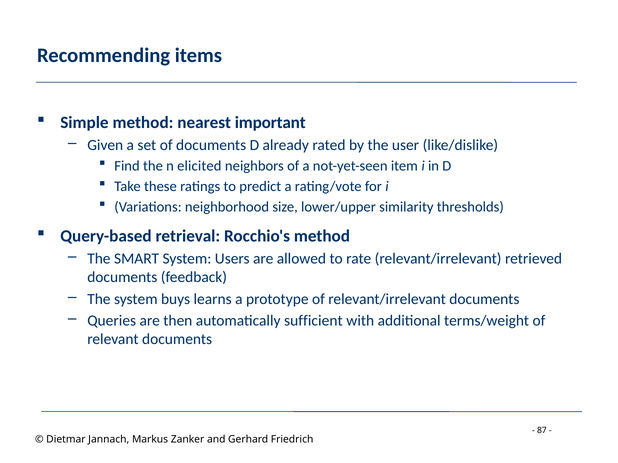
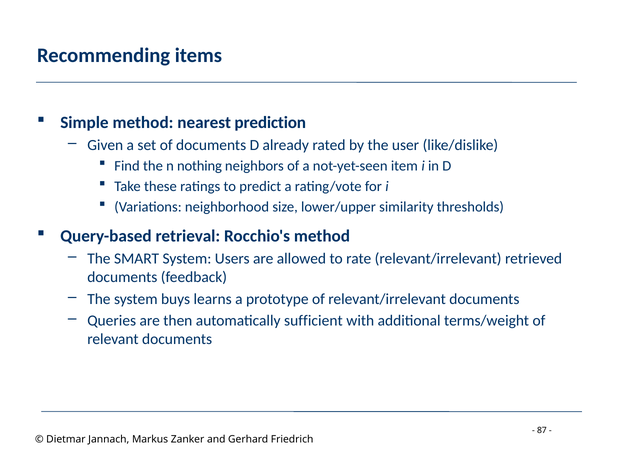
important: important -> prediction (270, 123)
elicited: elicited -> nothing (199, 166)
